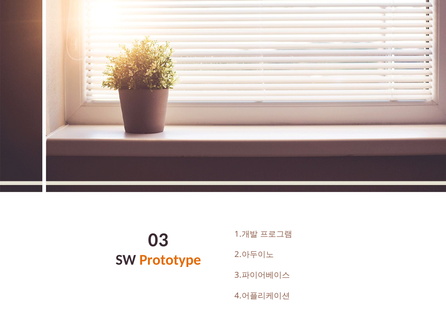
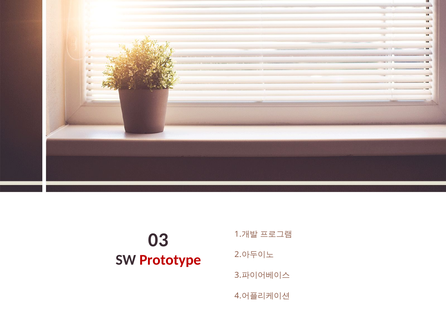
Prototype colour: orange -> red (170, 260)
